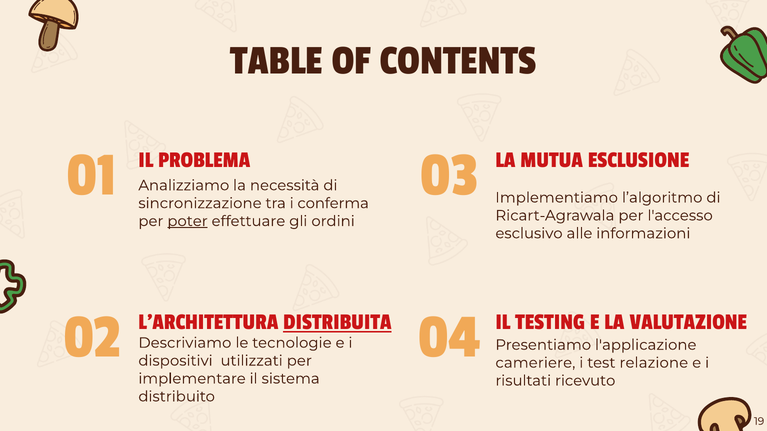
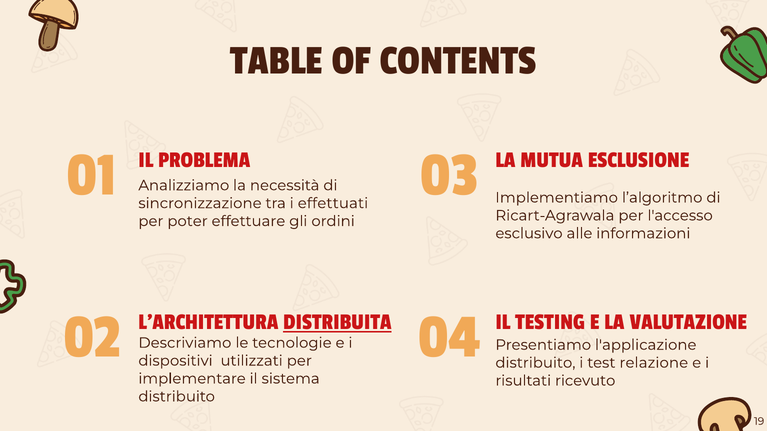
conferma: conferma -> effettuati (333, 203)
poter underline: present -> none (188, 221)
cameriere: cameriere -> distribuito (535, 363)
